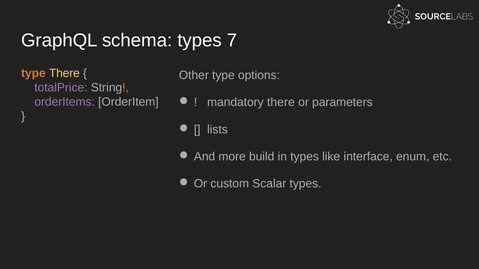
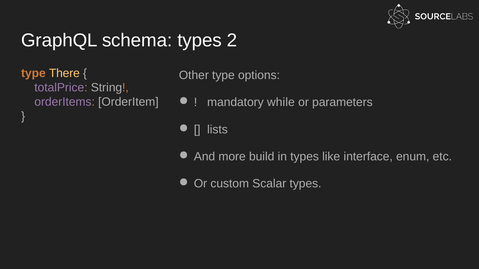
7: 7 -> 2 (232, 41)
mandatory there: there -> while (281, 102)
